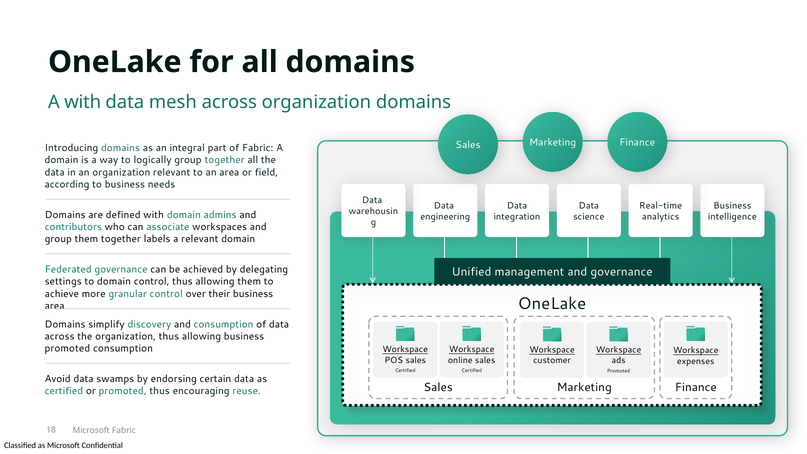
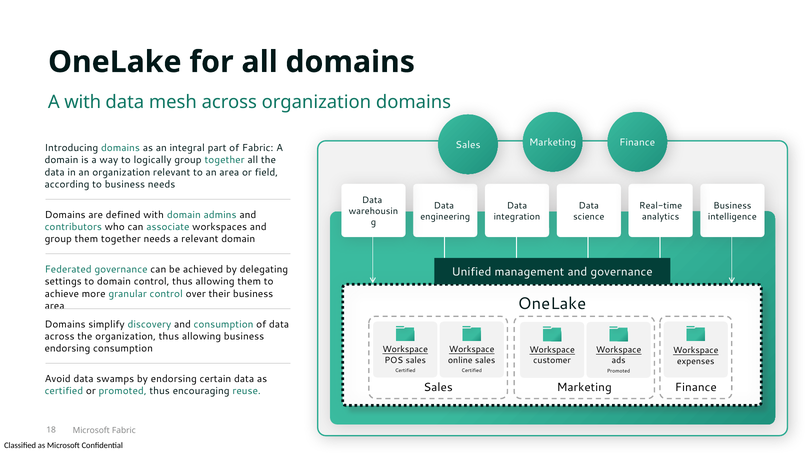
together labels: labels -> needs (157, 239)
promoted: promoted -> endorsing (67, 348)
